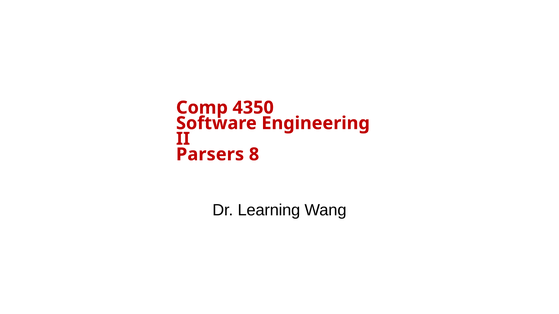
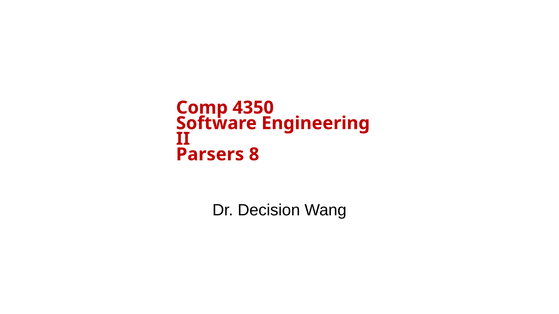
Learning: Learning -> Decision (269, 210)
